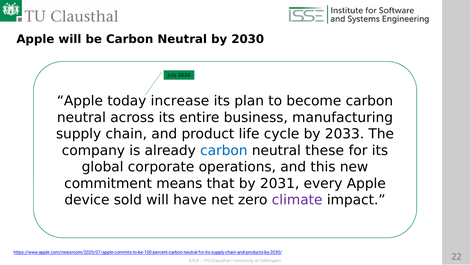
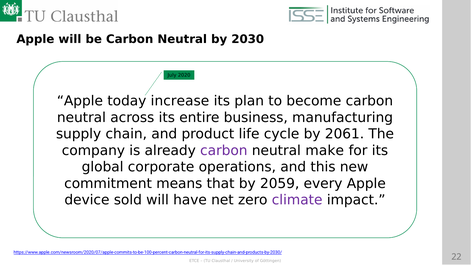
2033: 2033 -> 2061 (345, 134)
carbon colour: blue -> purple (224, 151)
these: these -> make (325, 151)
2031: 2031 -> 2059 (280, 184)
